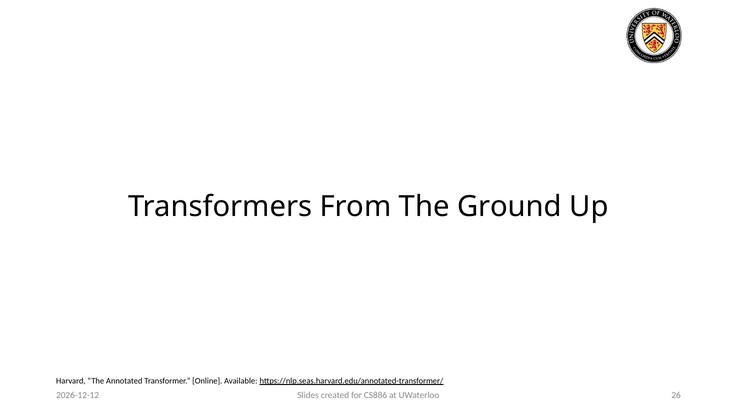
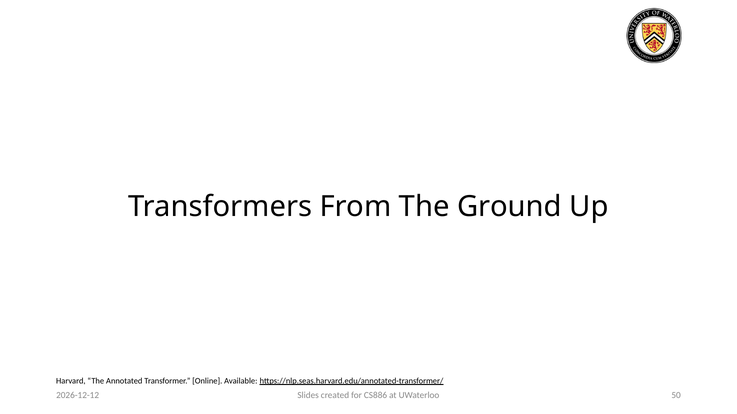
26: 26 -> 50 (676, 396)
